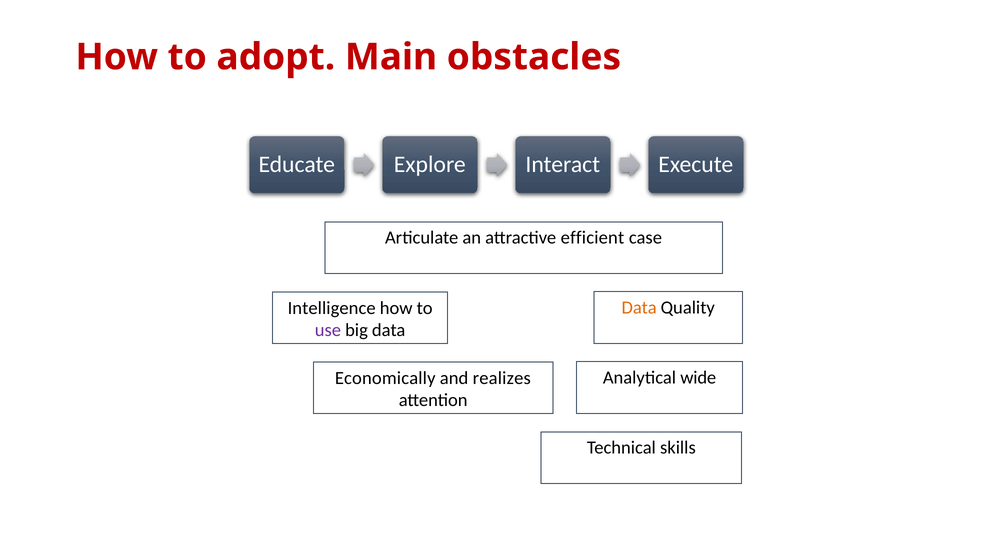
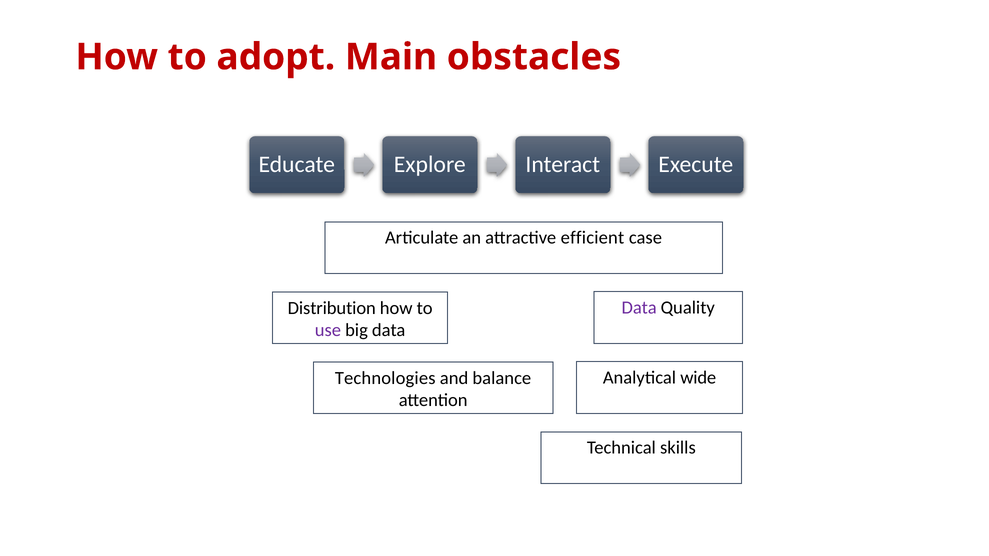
Data colour: orange -> purple (639, 308)
Intelligence: Intelligence -> Distribution (332, 308)
Economically: Economically -> Technologies (385, 378)
realizes: realizes -> balance (502, 378)
